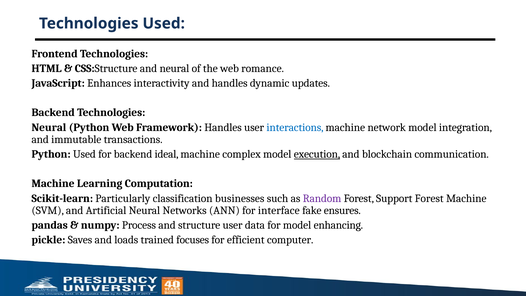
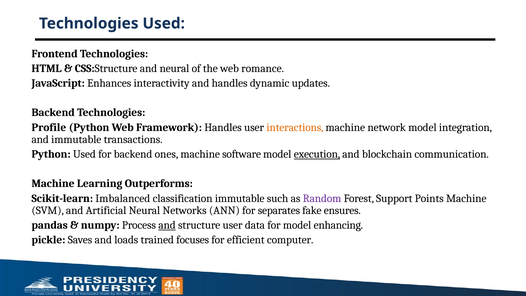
Neural: Neural -> Profile (49, 127)
interactions colour: blue -> orange (295, 127)
ideal: ideal -> ones (166, 154)
complex: complex -> software (242, 154)
Computation: Computation -> Outperforms (159, 184)
Particularly: Particularly -> Imbalanced (123, 198)
classification businesses: businesses -> immutable (240, 198)
Support Forest: Forest -> Points (429, 198)
interface: interface -> separates (279, 210)
and underline: none -> present (167, 225)
